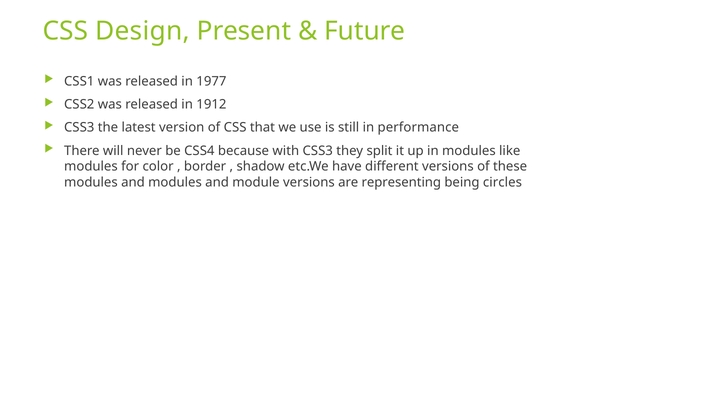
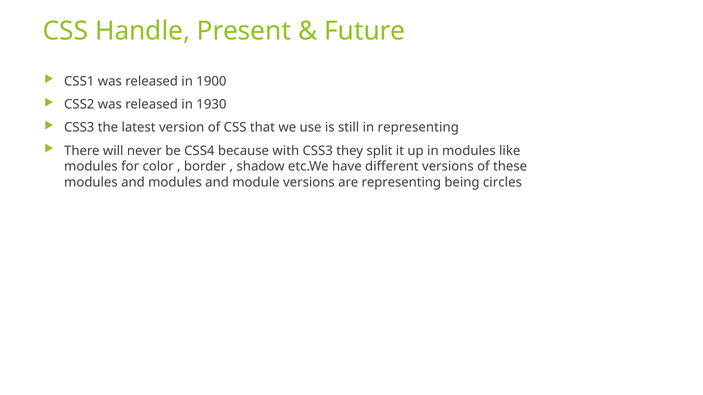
Design: Design -> Handle (143, 31)
1977: 1977 -> 1900 (211, 81)
1912: 1912 -> 1930 (211, 105)
in performance: performance -> representing (418, 128)
